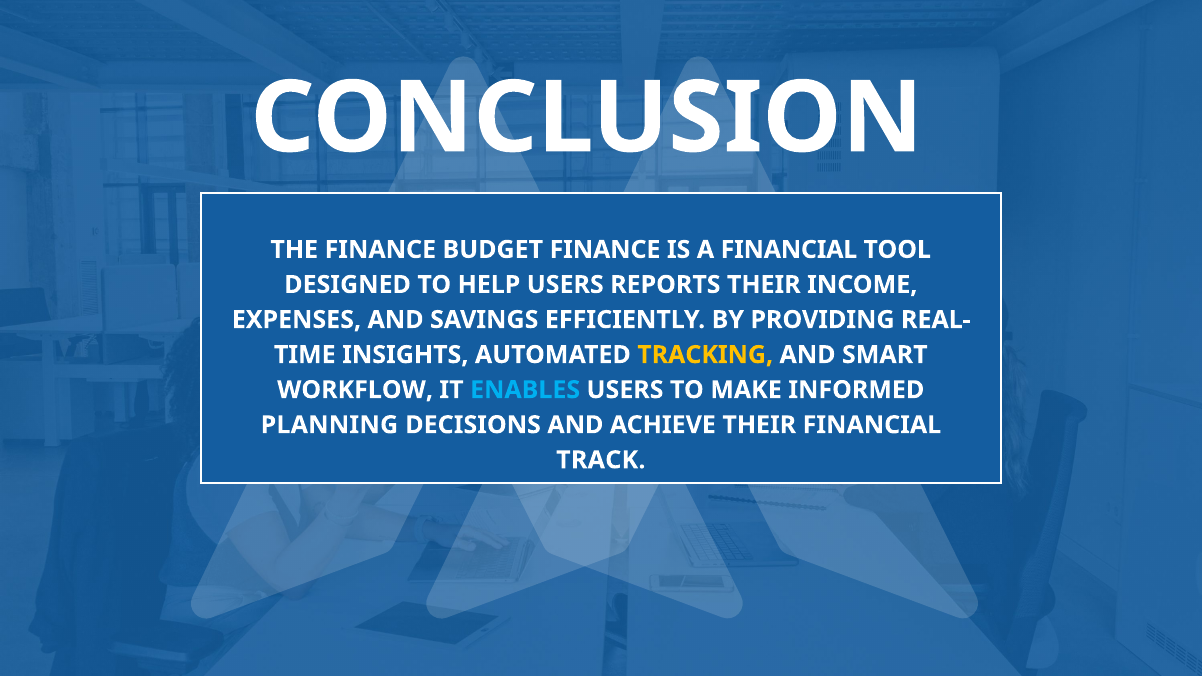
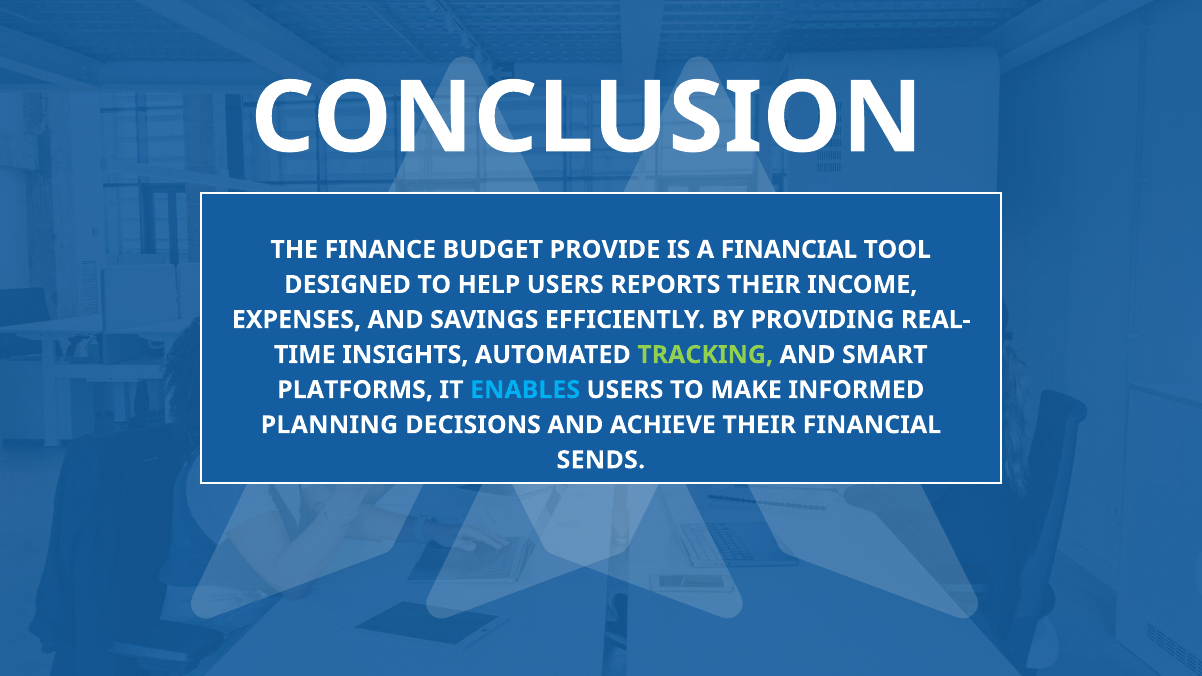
BUDGET FINANCE: FINANCE -> PROVIDE (605, 250)
TRACKING colour: yellow -> light green (705, 355)
WORKFLOW: WORKFLOW -> PLATFORMS (355, 390)
TRACK: TRACK -> SENDS (601, 460)
